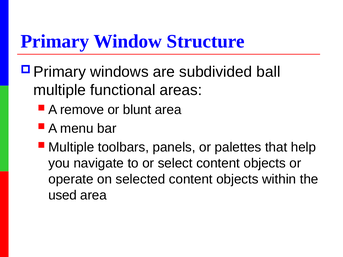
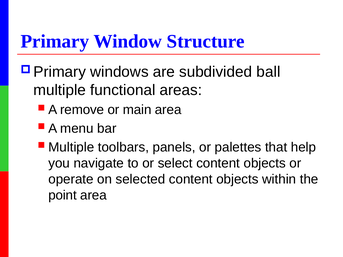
blunt: blunt -> main (137, 110)
used: used -> point (63, 195)
